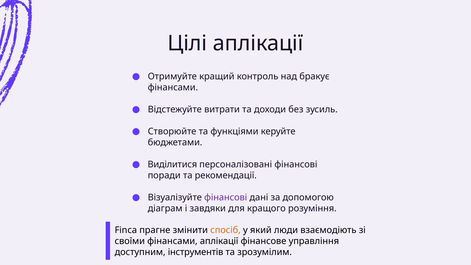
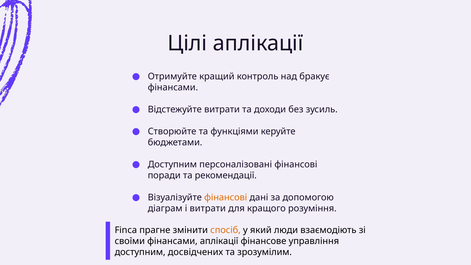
Виділитися: Виділитися -> Доступним (172, 164)
фінансові colour: purple -> orange (226, 197)
і завдяки: завдяки -> витрати (208, 208)
інструментів: інструментів -> досвідчених (196, 252)
